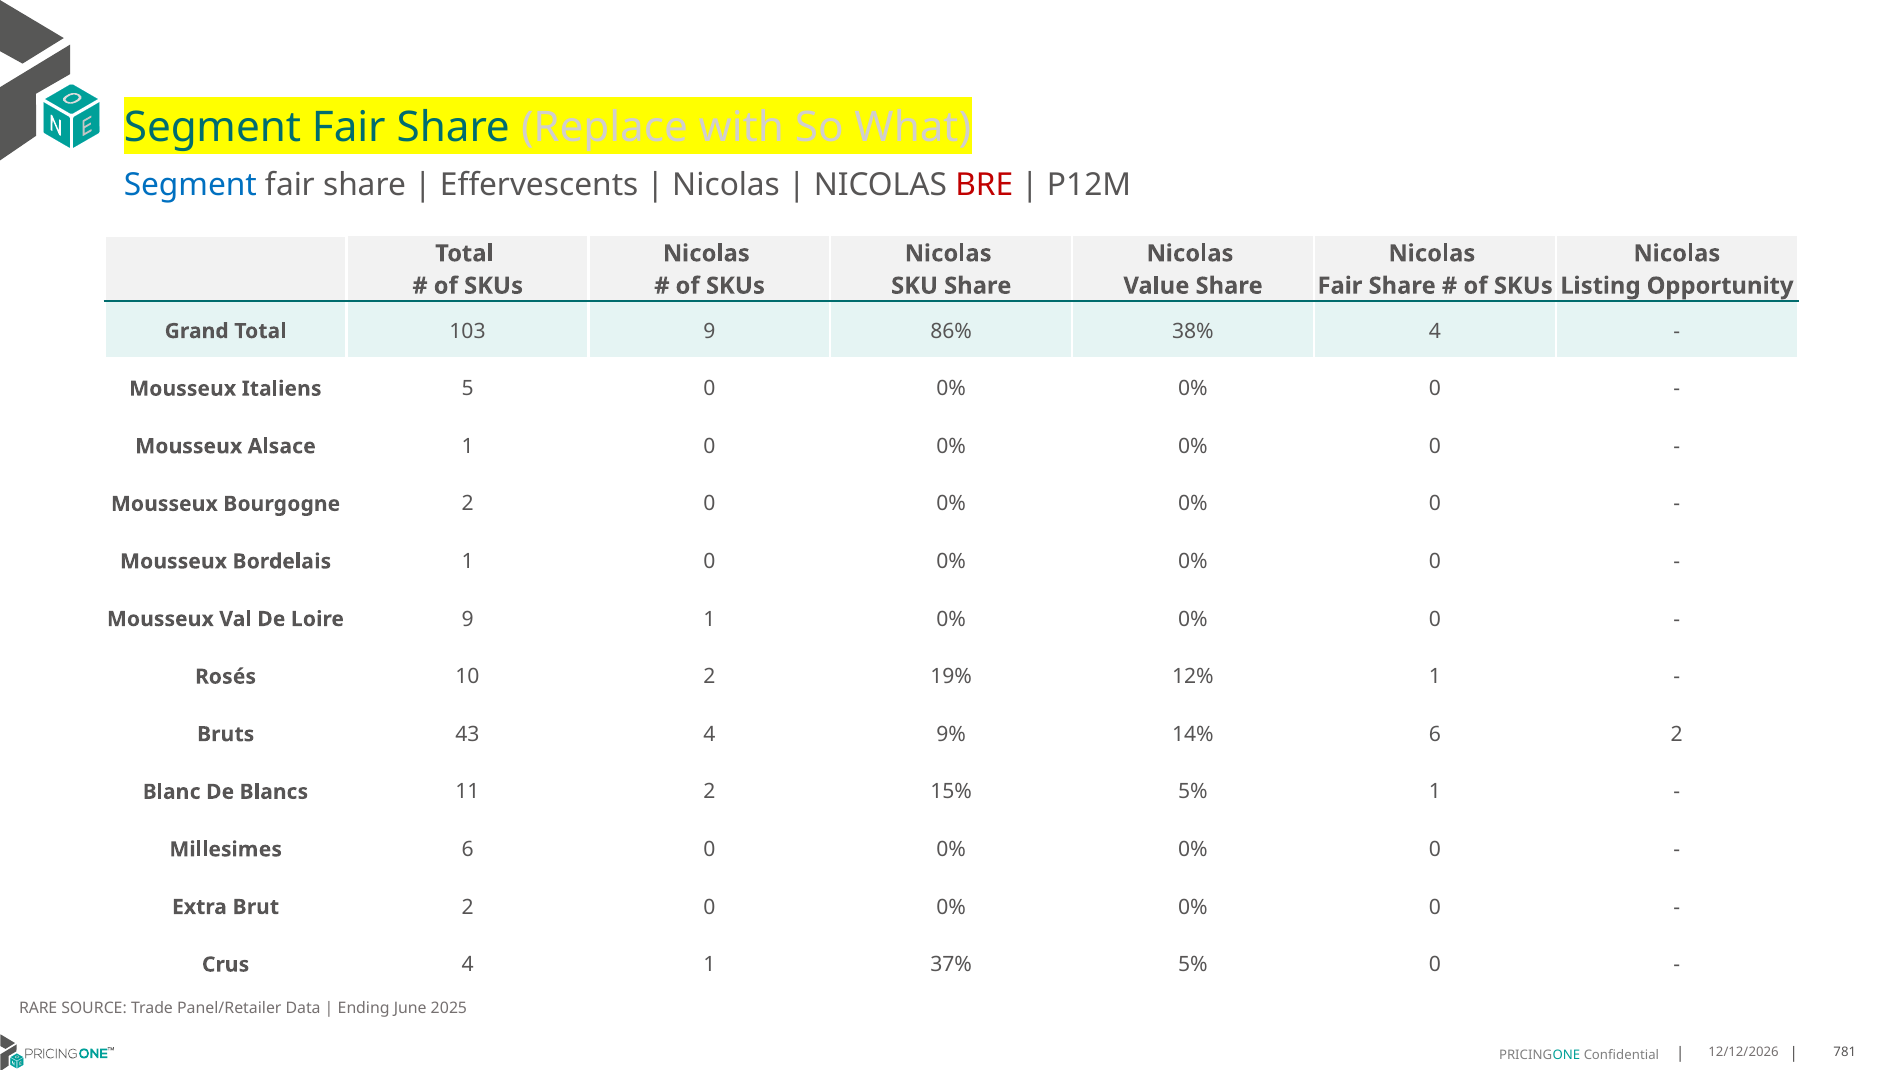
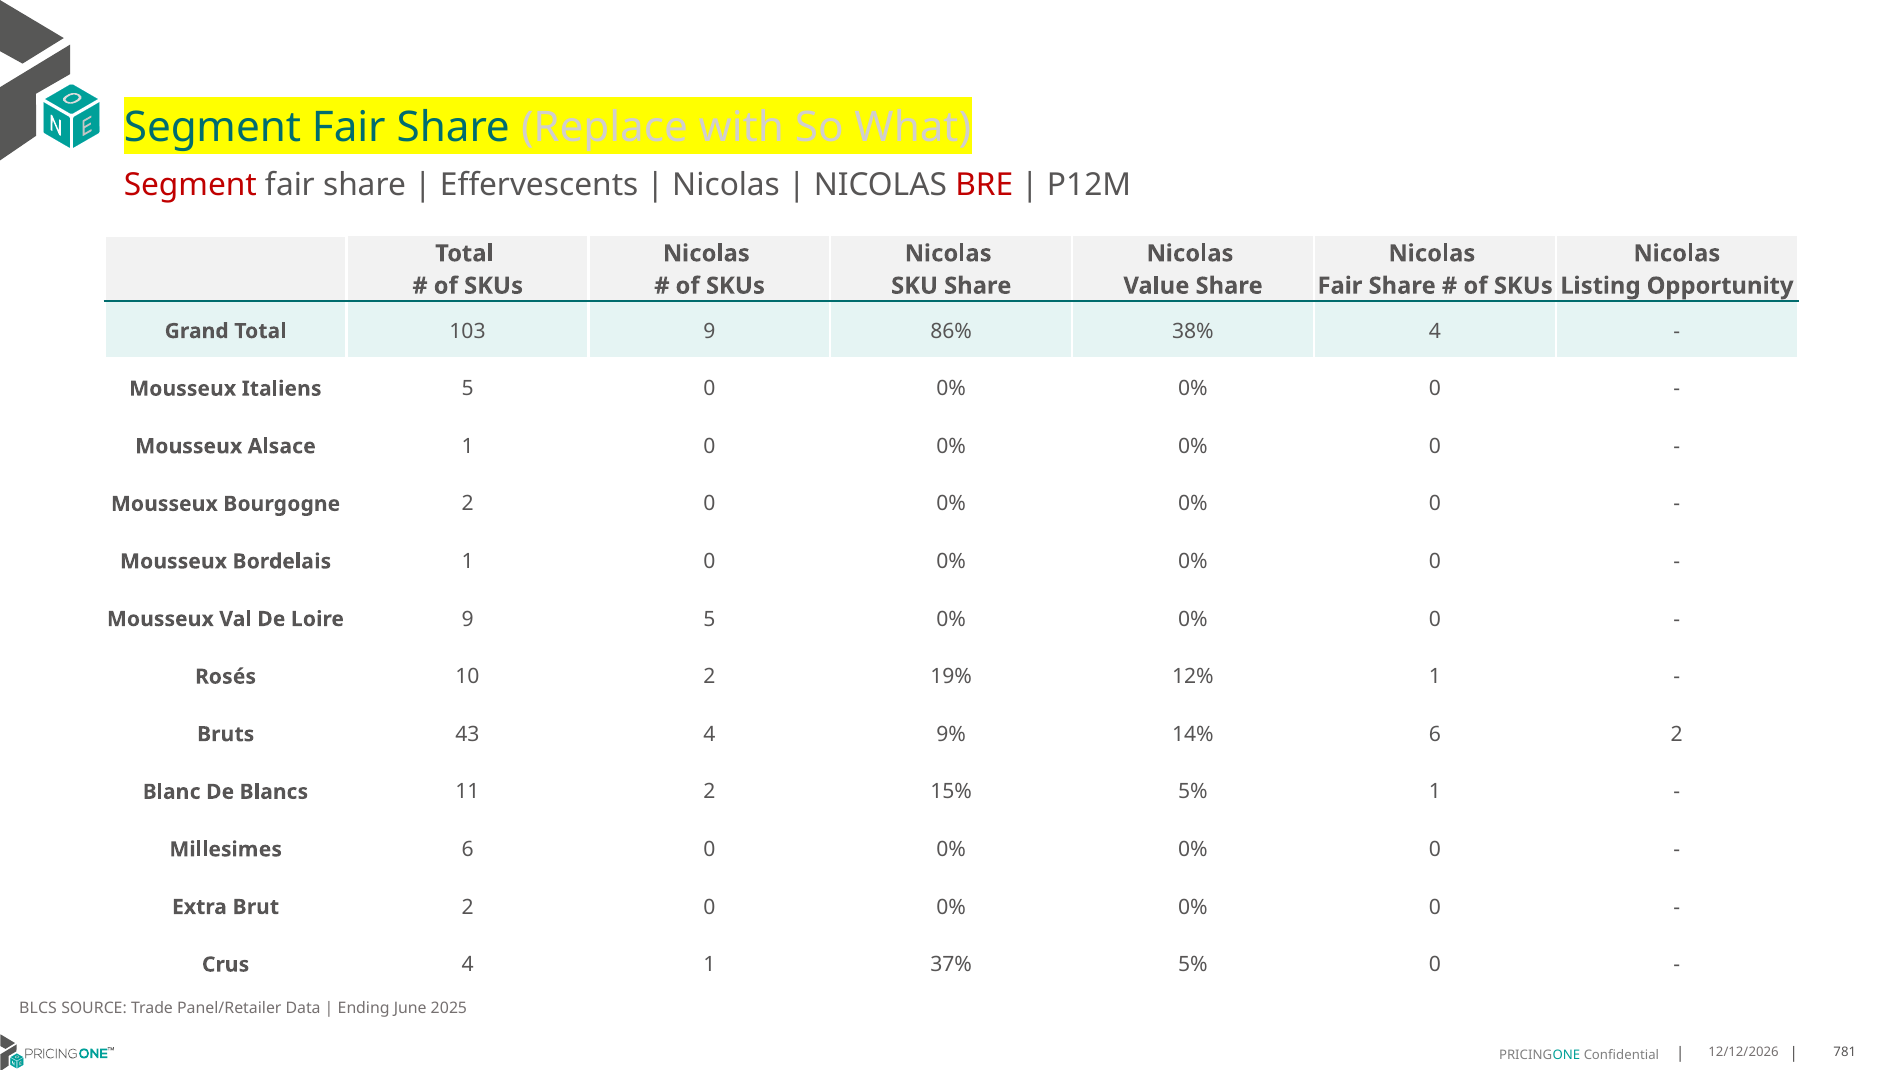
Segment colour: blue -> red (190, 186)
9 1: 1 -> 5 (709, 619)
RARE: RARE -> BLCS (38, 1008)
